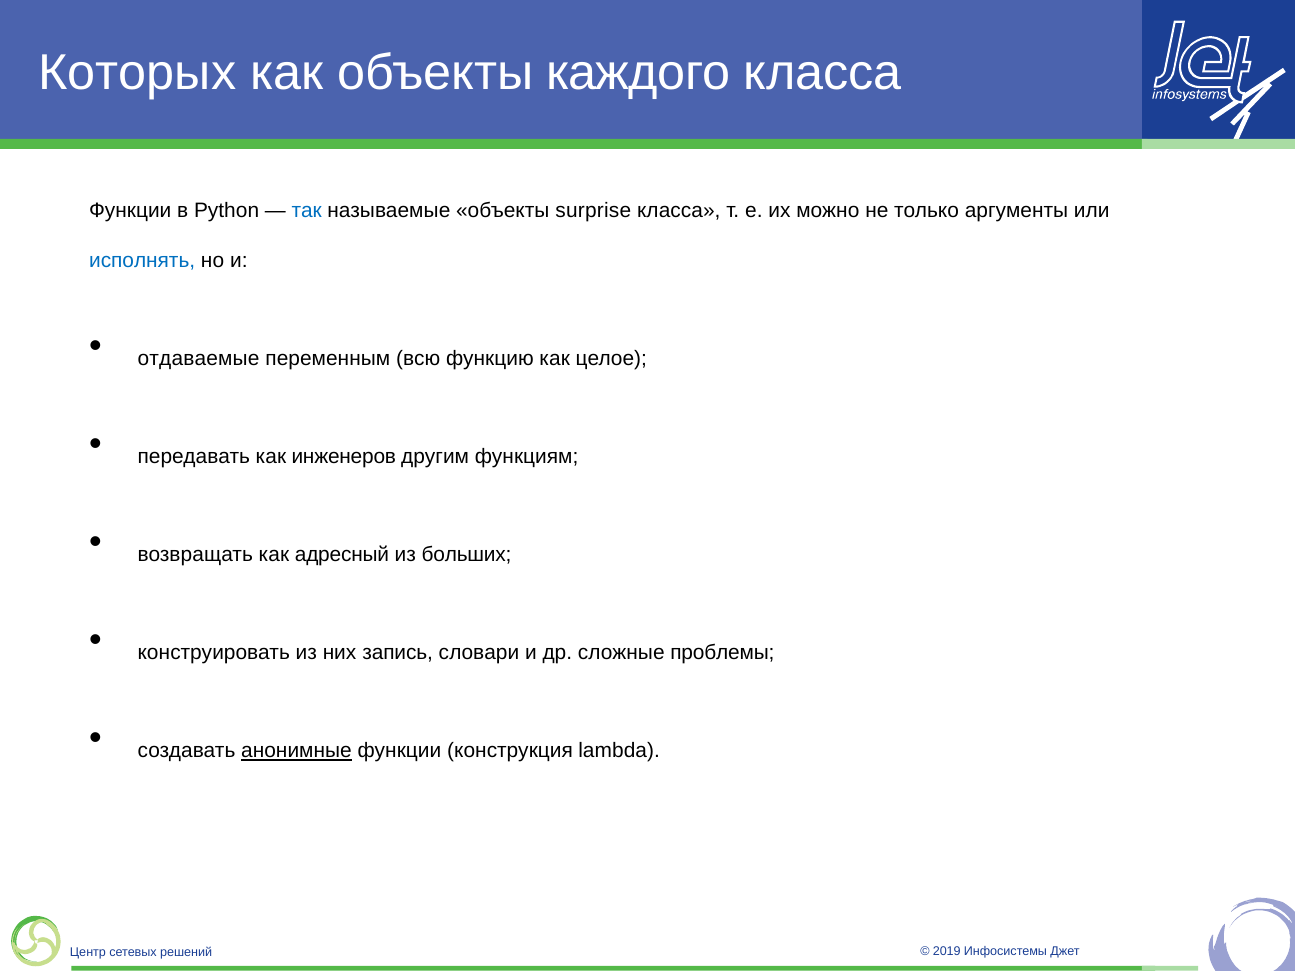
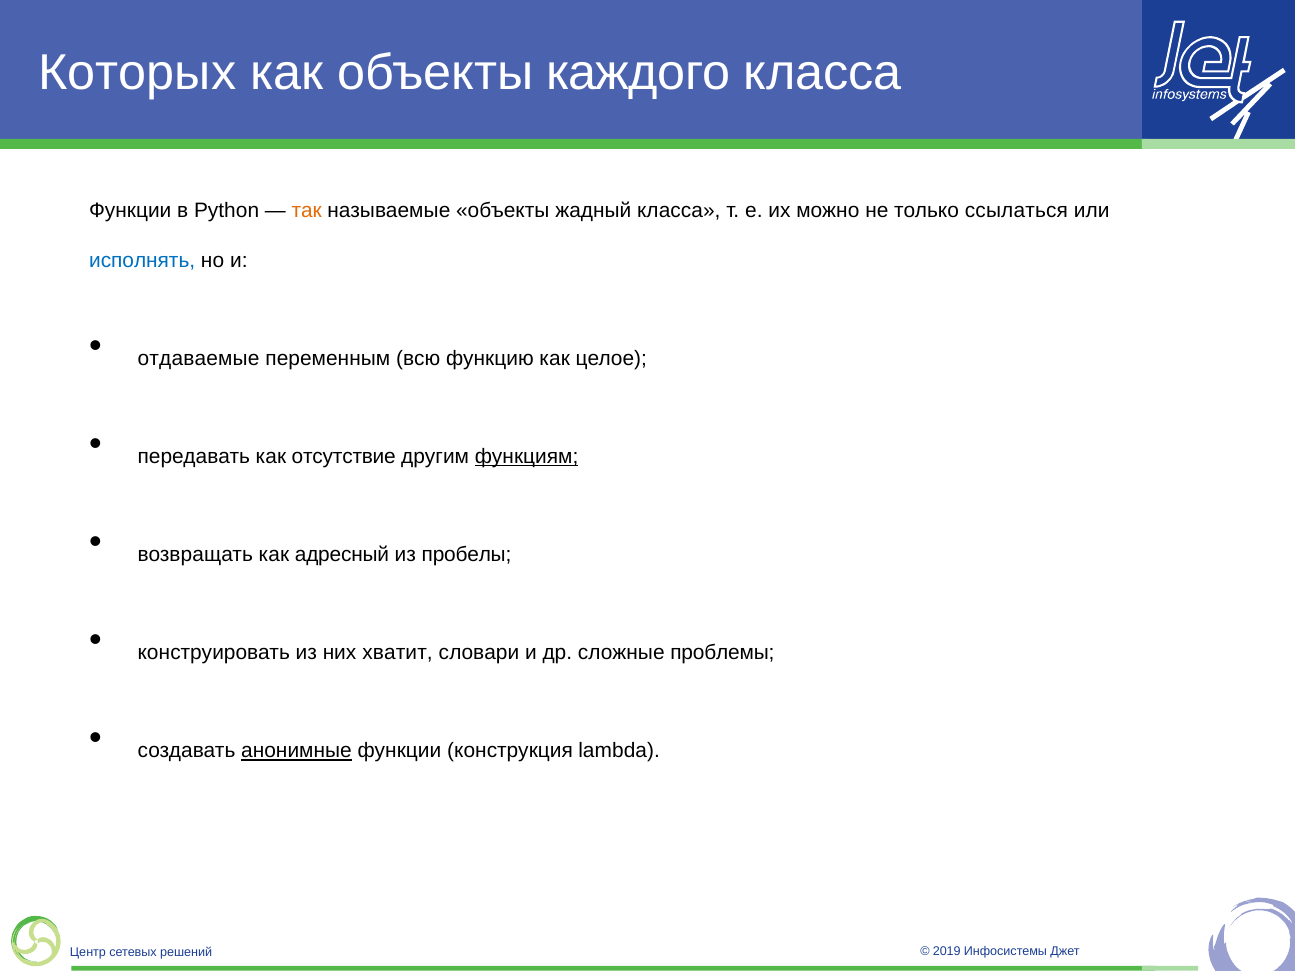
так colour: blue -> orange (307, 211)
surprise: surprise -> жадный (593, 211)
аргументы: аргументы -> ссылаться (1016, 211)
инженеров: инженеров -> отсутствие (344, 457)
функциям underline: none -> present (527, 457)
больших: больших -> пробелы (467, 555)
запись: запись -> хватит (398, 653)
